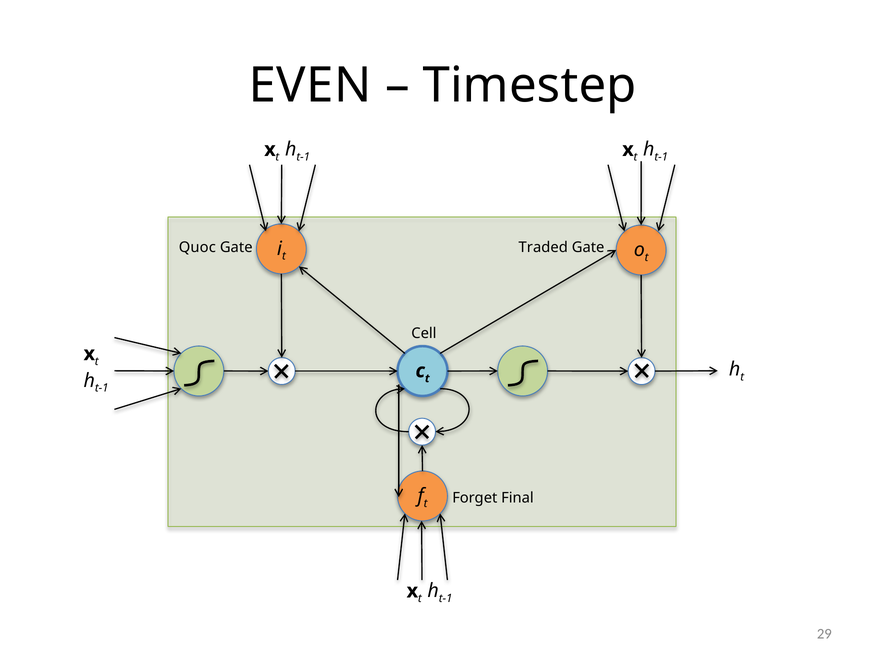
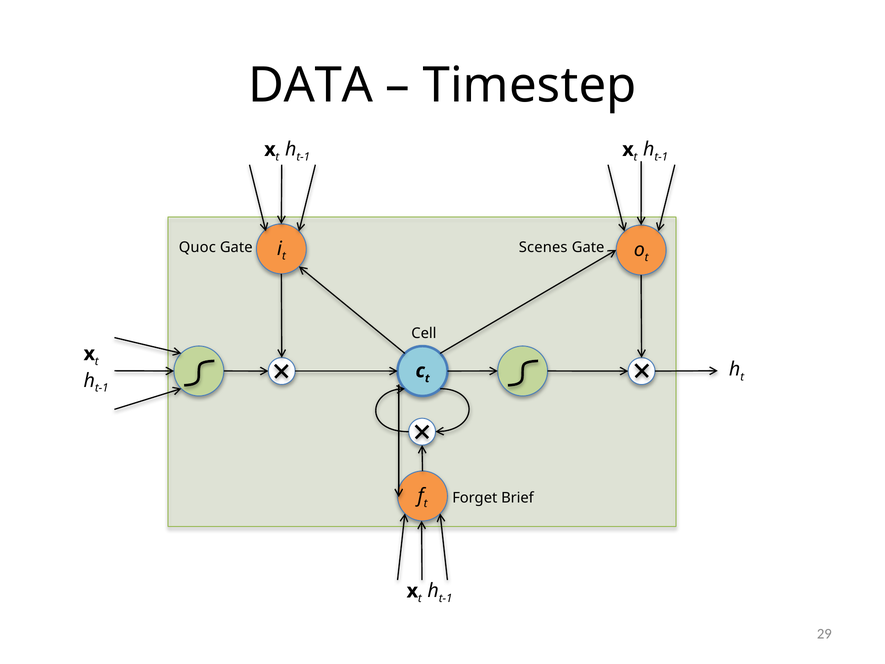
EVEN: EVEN -> DATA (311, 85)
Traded: Traded -> Scenes (543, 247)
Final: Final -> Brief (517, 498)
